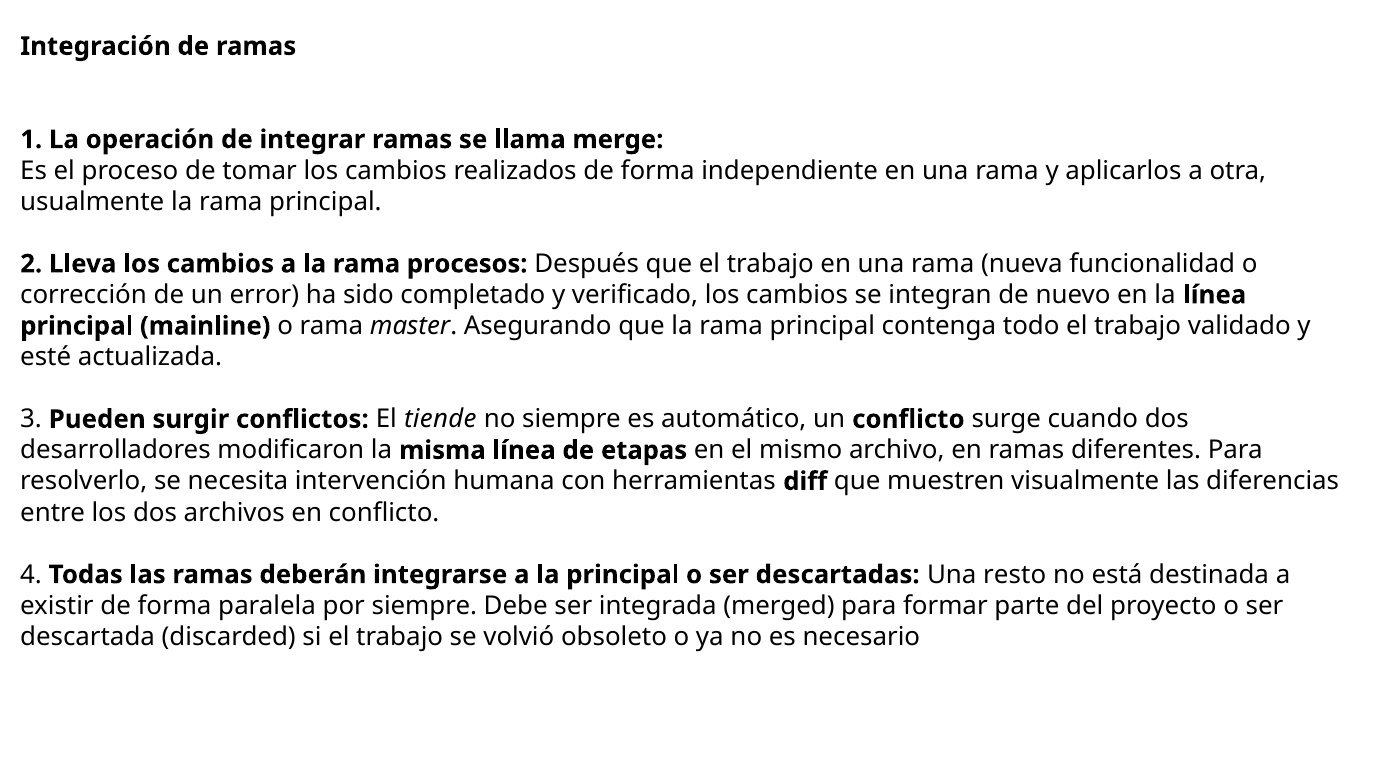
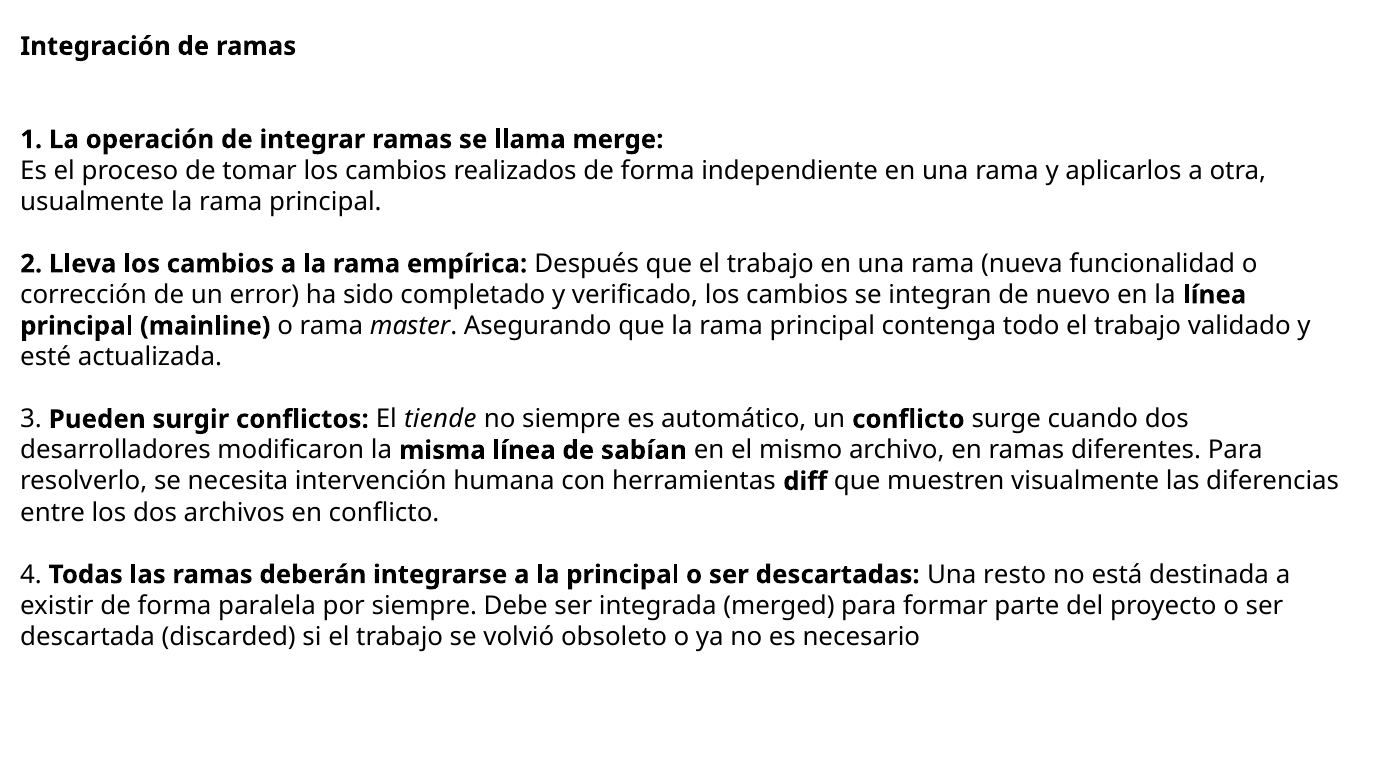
procesos: procesos -> empírica (467, 264)
etapas: etapas -> sabían (644, 450)
